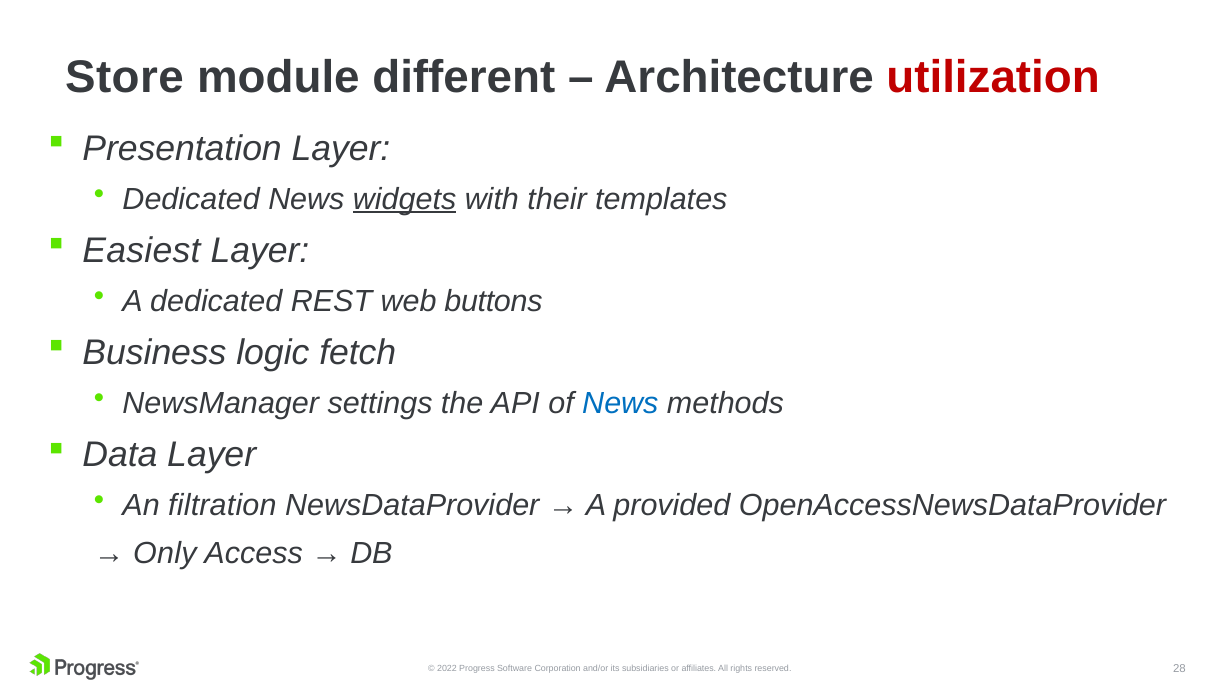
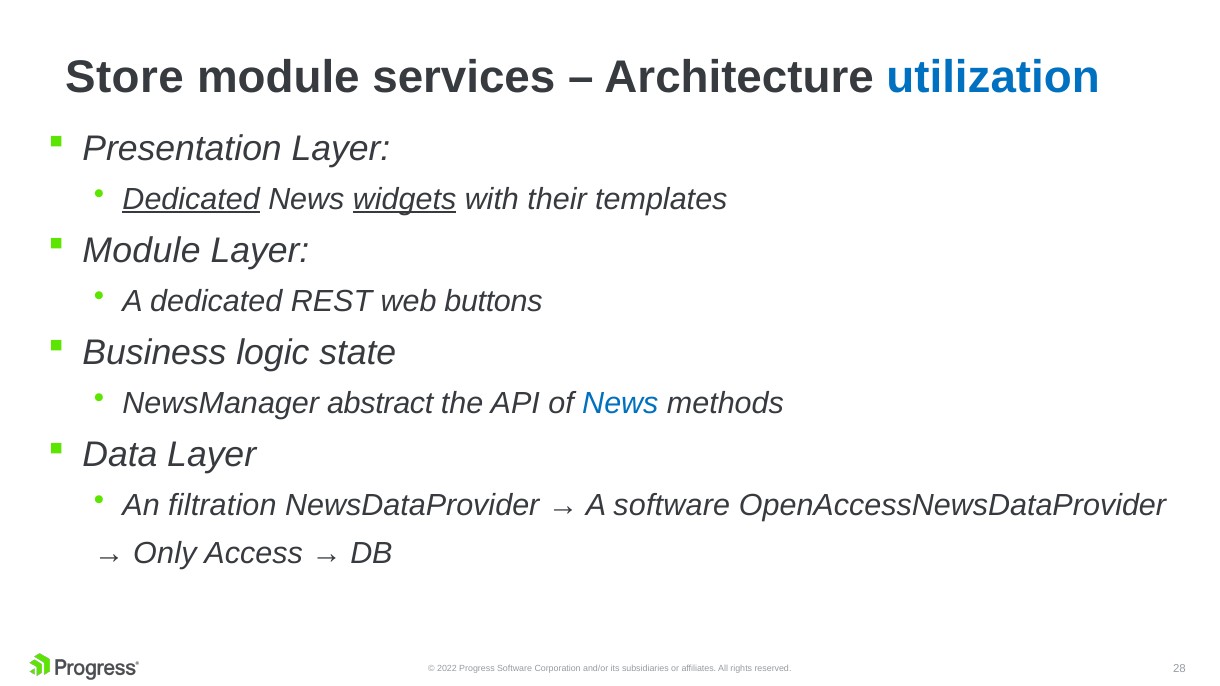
different: different -> services (464, 78)
utilization colour: red -> blue (993, 78)
Dedicated underline: none -> present (191, 199)
Easiest: Easiest -> Module (142, 251)
fetch: fetch -> state (358, 353)
settings: settings -> abstract (380, 404)
A provided: provided -> software (672, 506)
